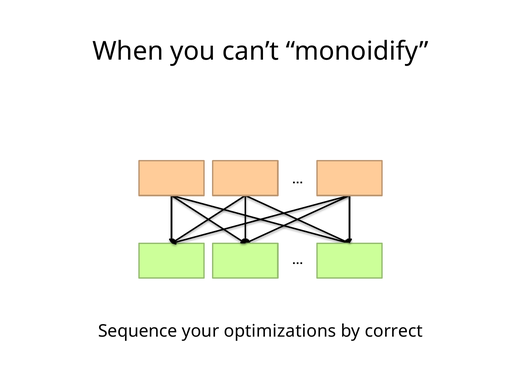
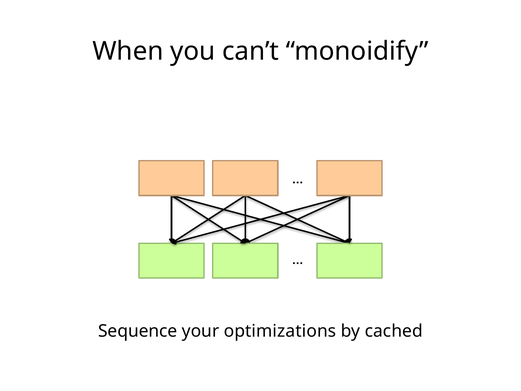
correct: correct -> cached (394, 331)
